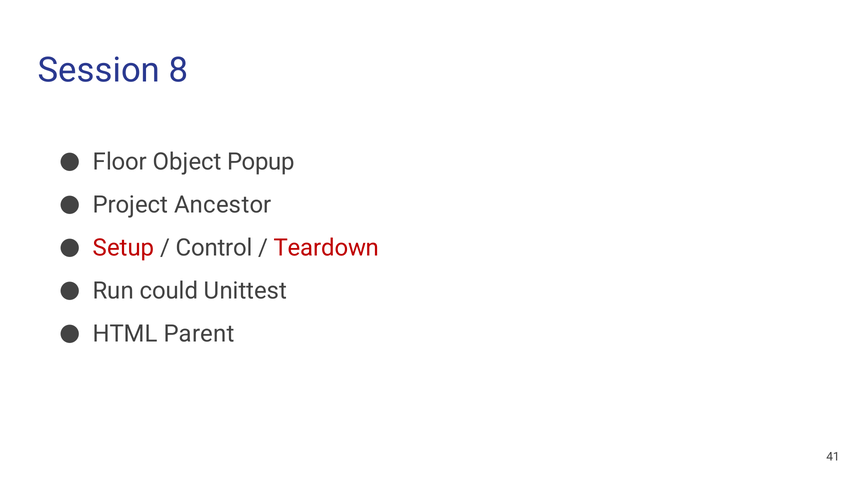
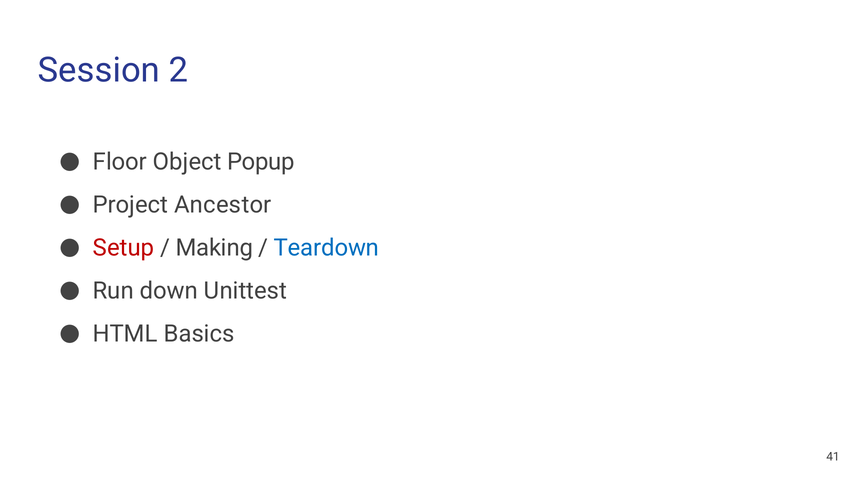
8: 8 -> 2 (178, 70)
Control: Control -> Making (214, 248)
Teardown colour: red -> blue (326, 248)
could: could -> down (169, 291)
Parent: Parent -> Basics (199, 334)
